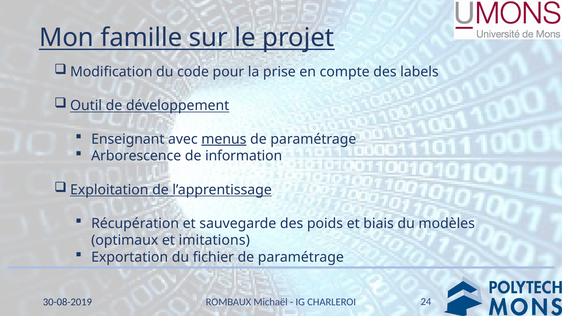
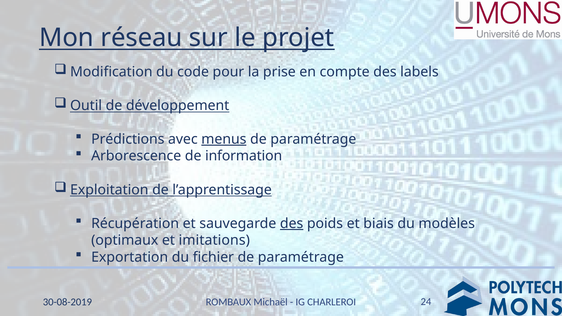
famille: famille -> réseau (141, 38)
Enseignant: Enseignant -> Prédictions (128, 139)
des underline: none -> present (292, 224)
